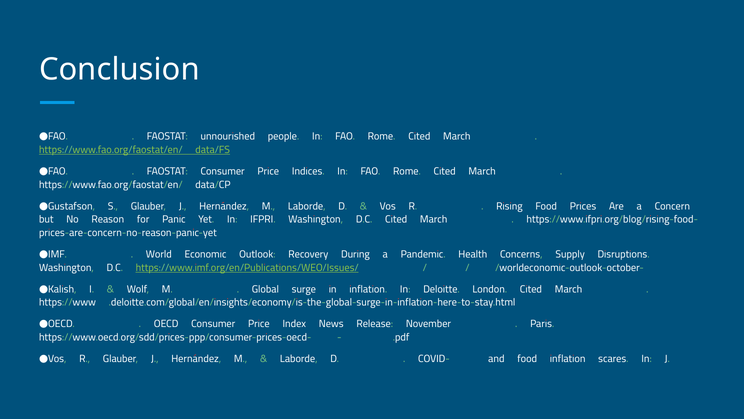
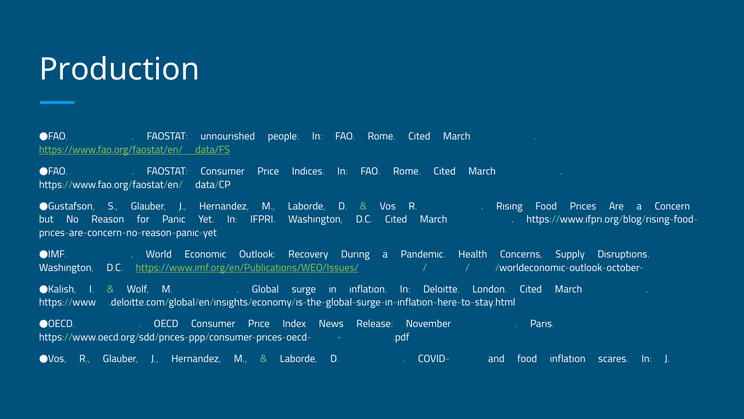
Conclusion: Conclusion -> Production (119, 69)
